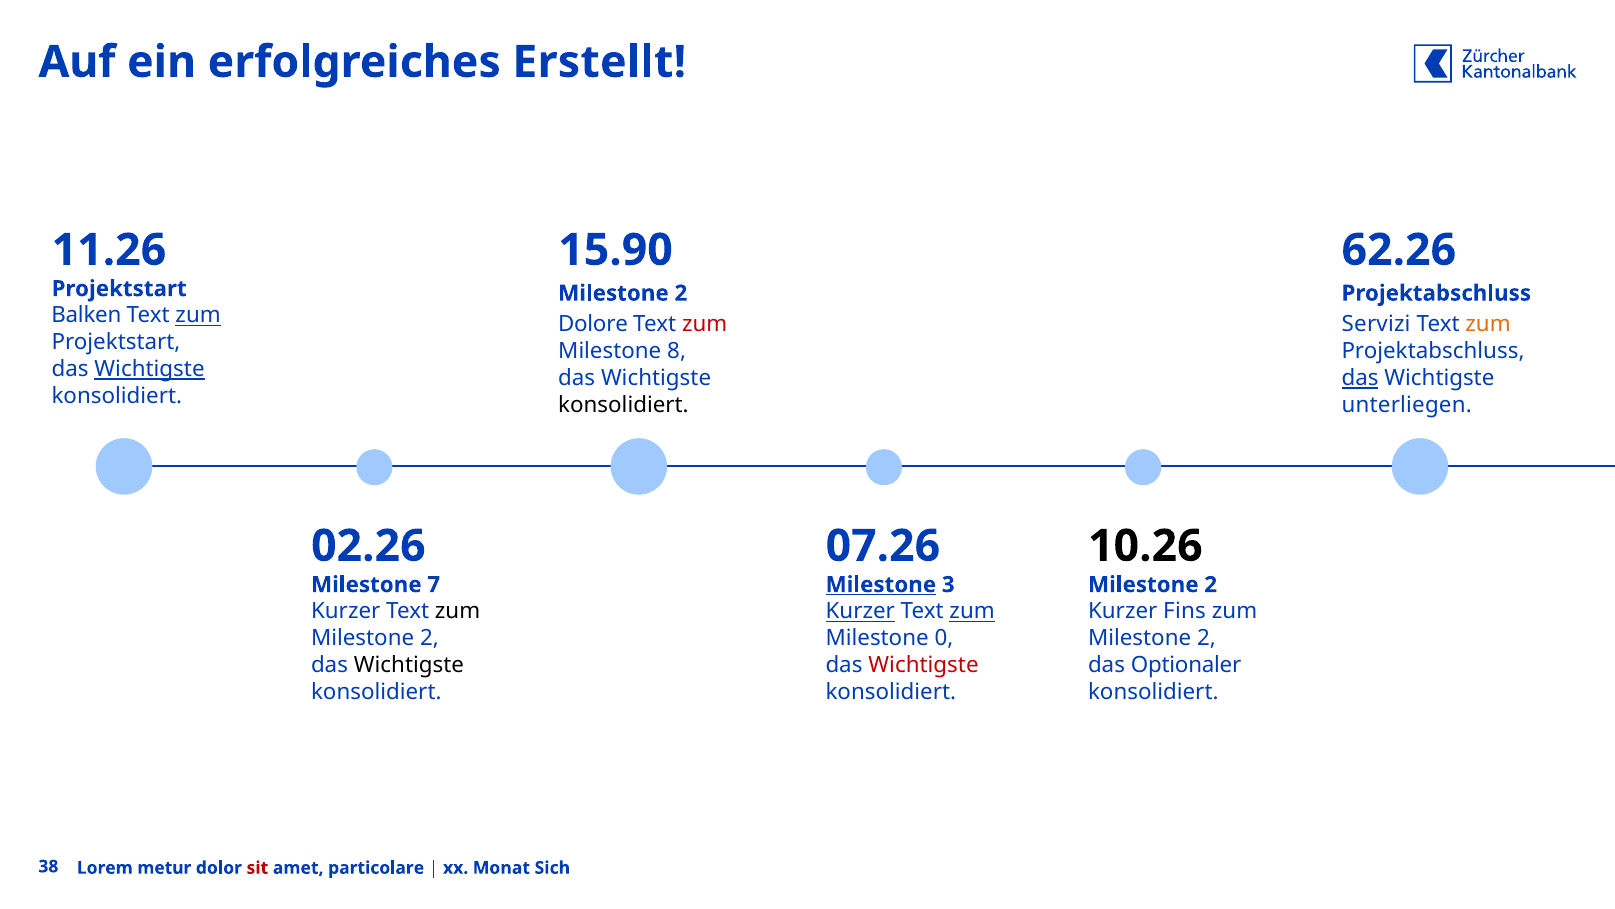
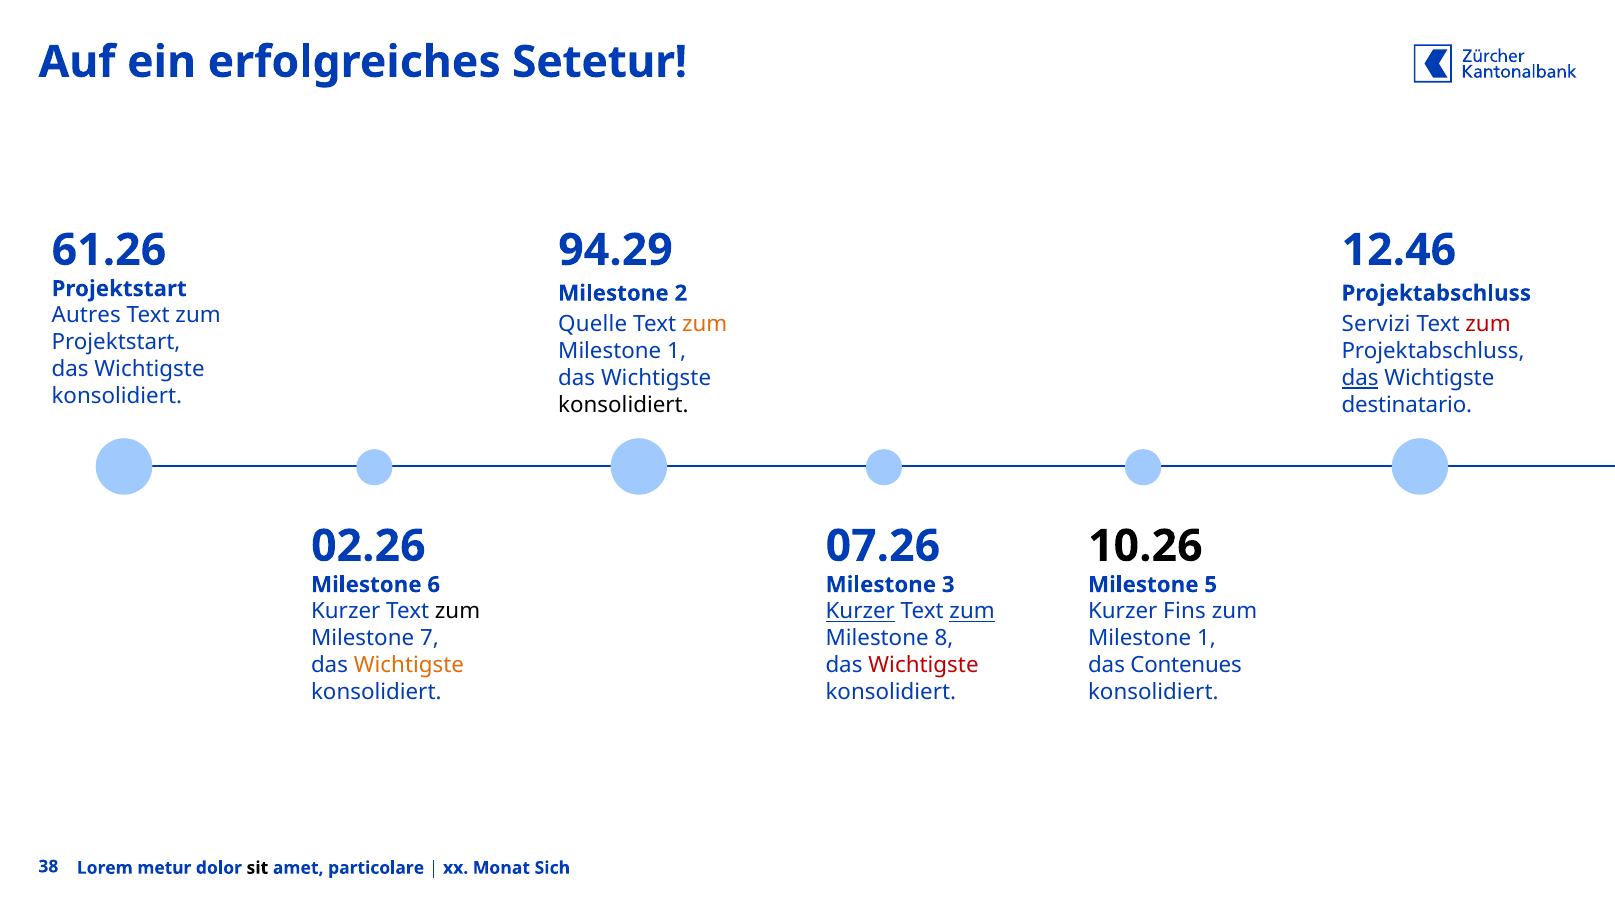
Erstellt: Erstellt -> Setetur (600, 62)
11.26: 11.26 -> 61.26 (109, 250)
15.90: 15.90 -> 94.29 (616, 250)
62.26: 62.26 -> 12.46 (1399, 250)
Balken: Balken -> Autres (86, 315)
zum underline: present -> none (198, 315)
Dolore: Dolore -> Quelle (593, 324)
zum colour: red -> orange (705, 324)
zum colour: orange -> red (1488, 324)
8: 8 -> 1 (677, 351)
Wichtigste underline: present -> none (150, 369)
unterliegen: unterliegen -> destinatario (1407, 405)
7: 7 -> 6 (434, 584)
Milestone underline: present -> none (881, 584)
2: 2 -> 5 (1211, 584)
2: 2 -> 7 (430, 638)
0: 0 -> 8 (944, 638)
2: 2 -> 1 (1206, 638)
Wichtigste colour: black -> orange (409, 665)
Optionaler: Optionaler -> Contenues (1186, 665)
sit colour: red -> black (257, 867)
